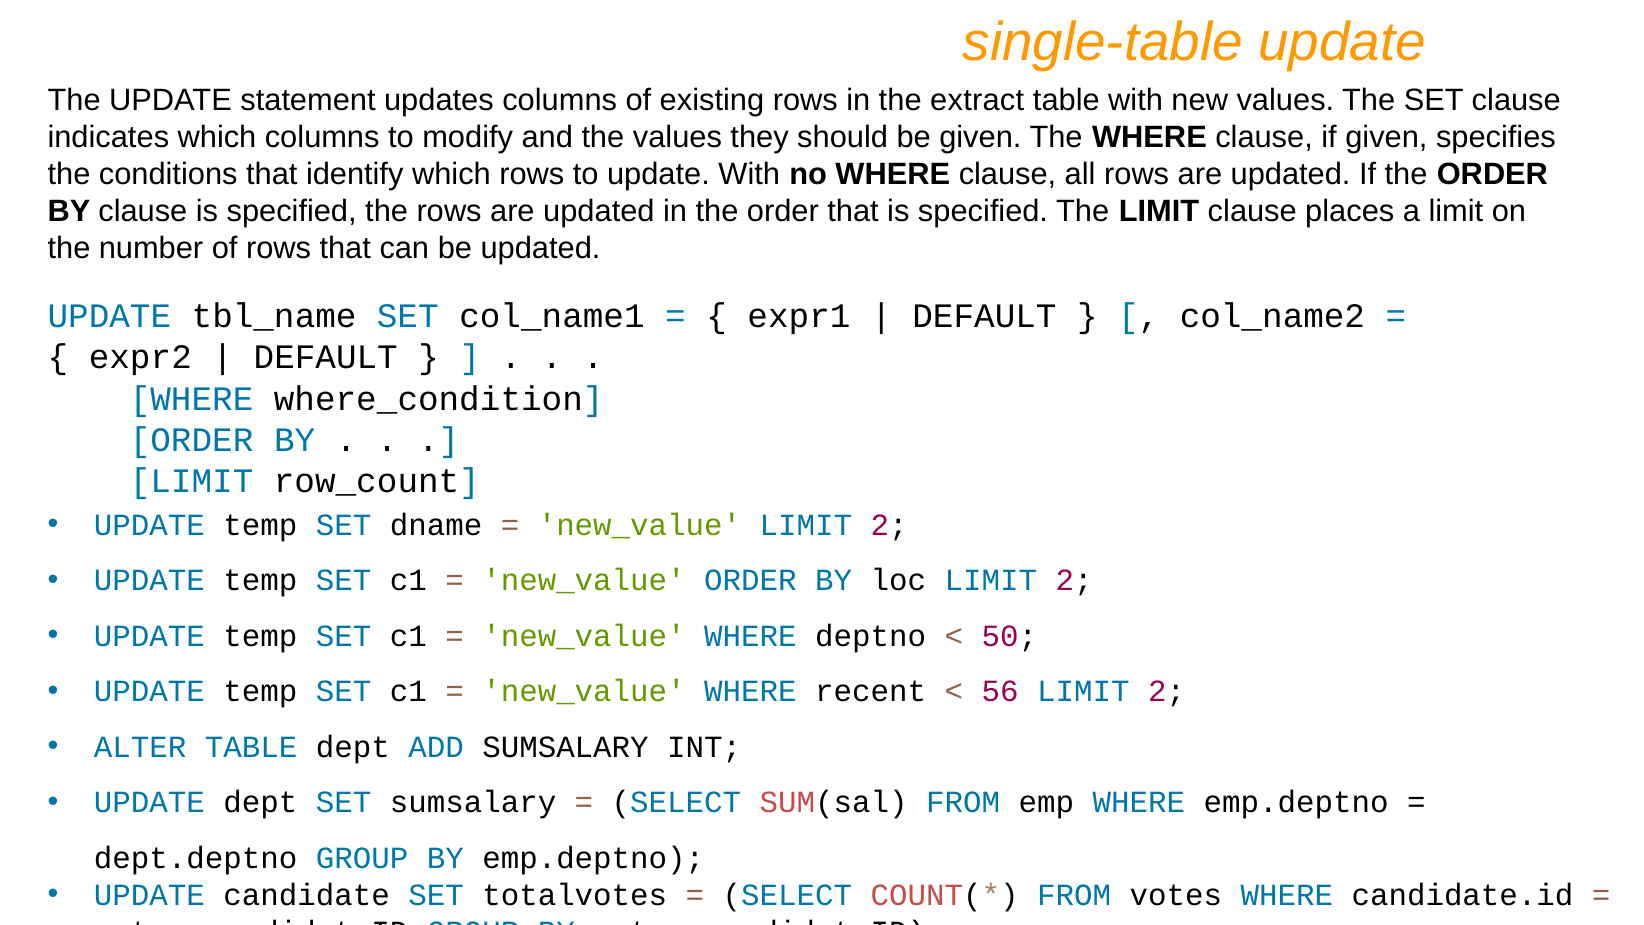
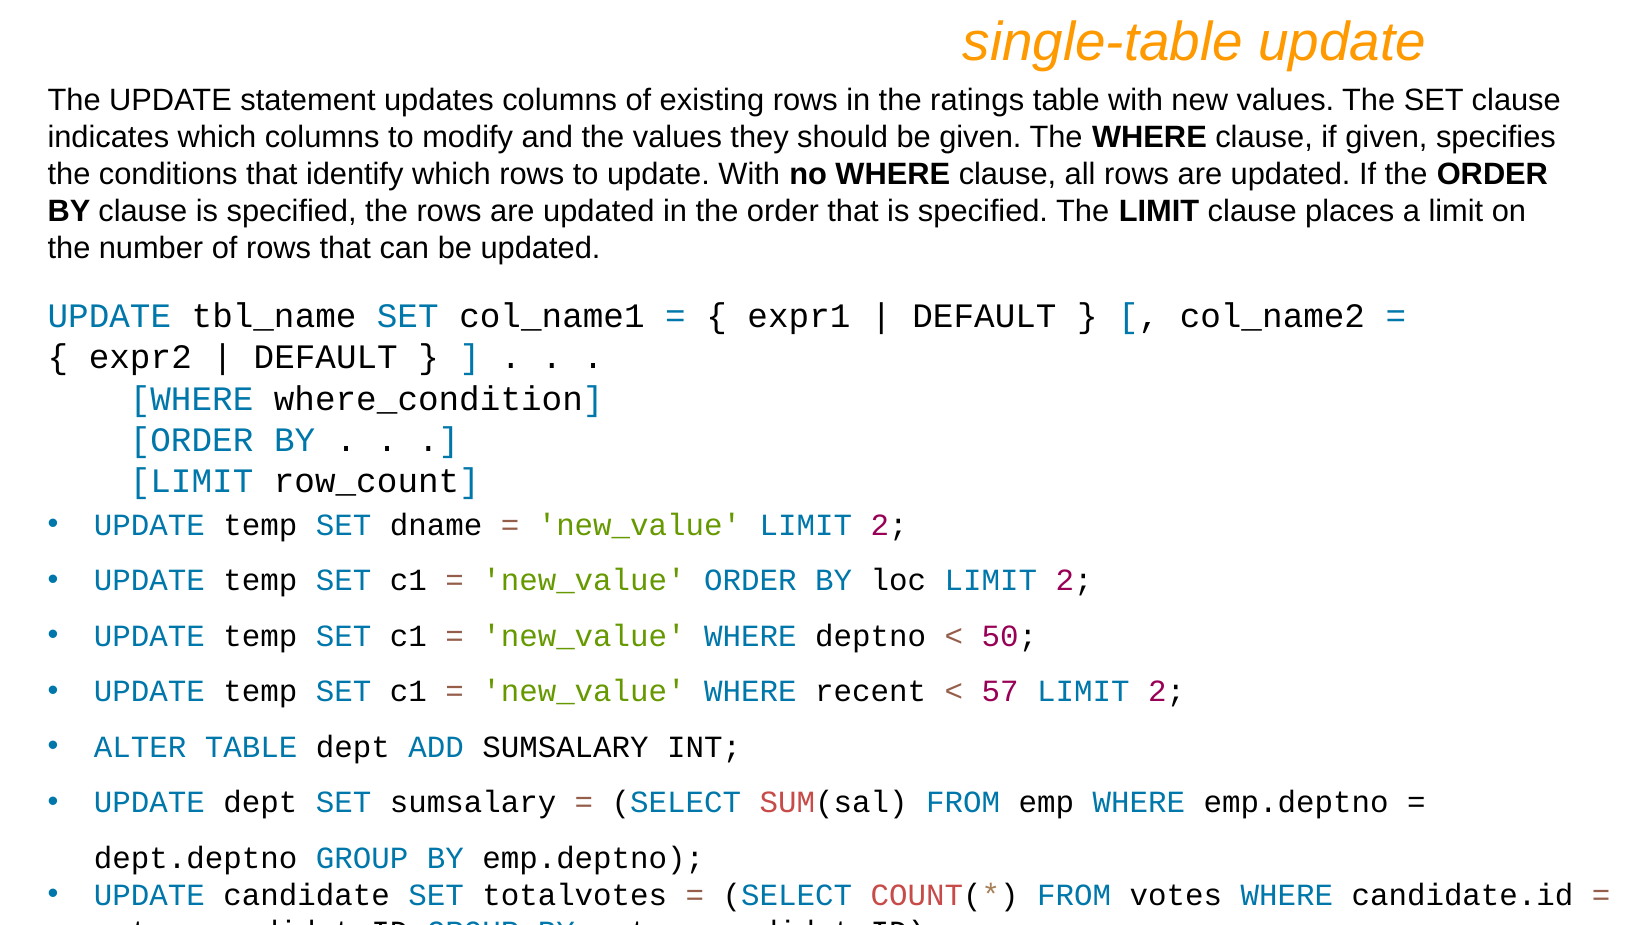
extract: extract -> ratings (977, 101)
56: 56 -> 57 (1000, 691)
